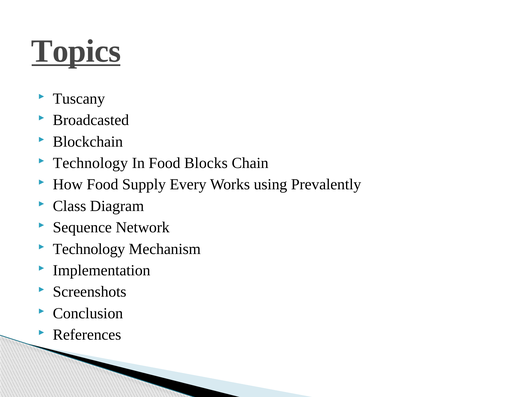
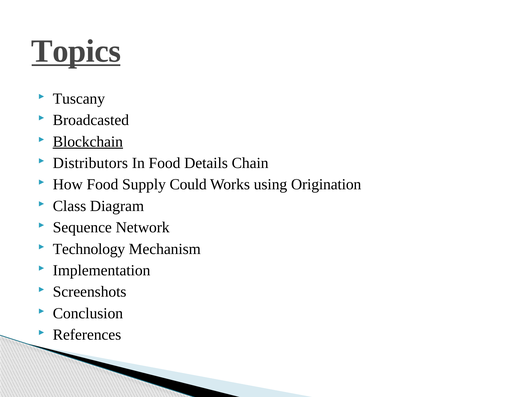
Blockchain underline: none -> present (88, 142)
Technology: Technology -> Distributors (90, 163)
Blocks: Blocks -> Details (206, 163)
Every: Every -> Could (188, 184)
Prevalently: Prevalently -> Origination (326, 184)
